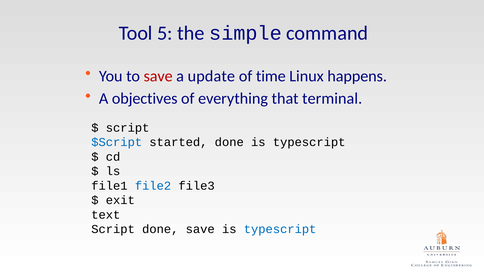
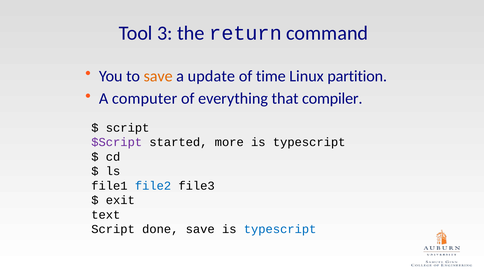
5: 5 -> 3 (165, 33)
simple: simple -> return (246, 33)
save colour: red -> orange (158, 76)
happens: happens -> partition (357, 76)
objectives: objectives -> computer (145, 99)
terminal: terminal -> compiler (332, 99)
$Script colour: blue -> purple (117, 142)
started done: done -> more (229, 142)
